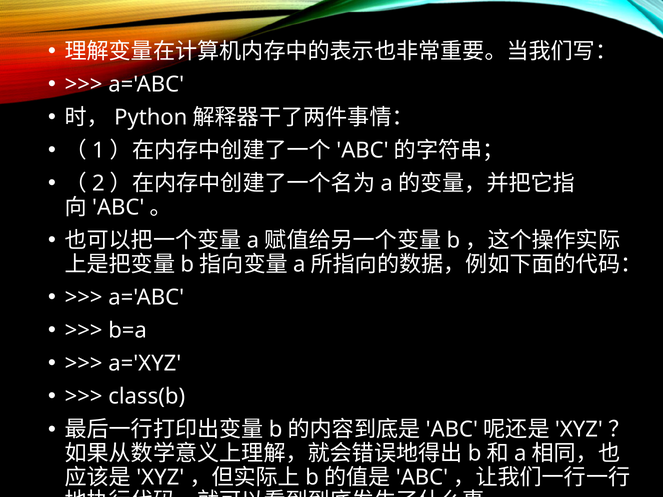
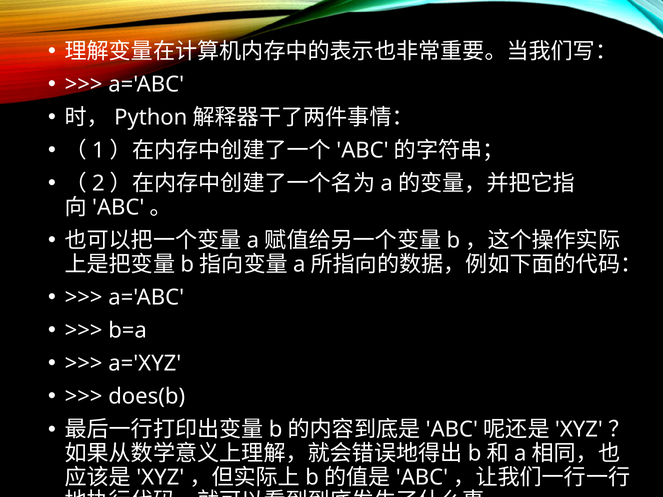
class(b: class(b -> does(b (147, 397)
